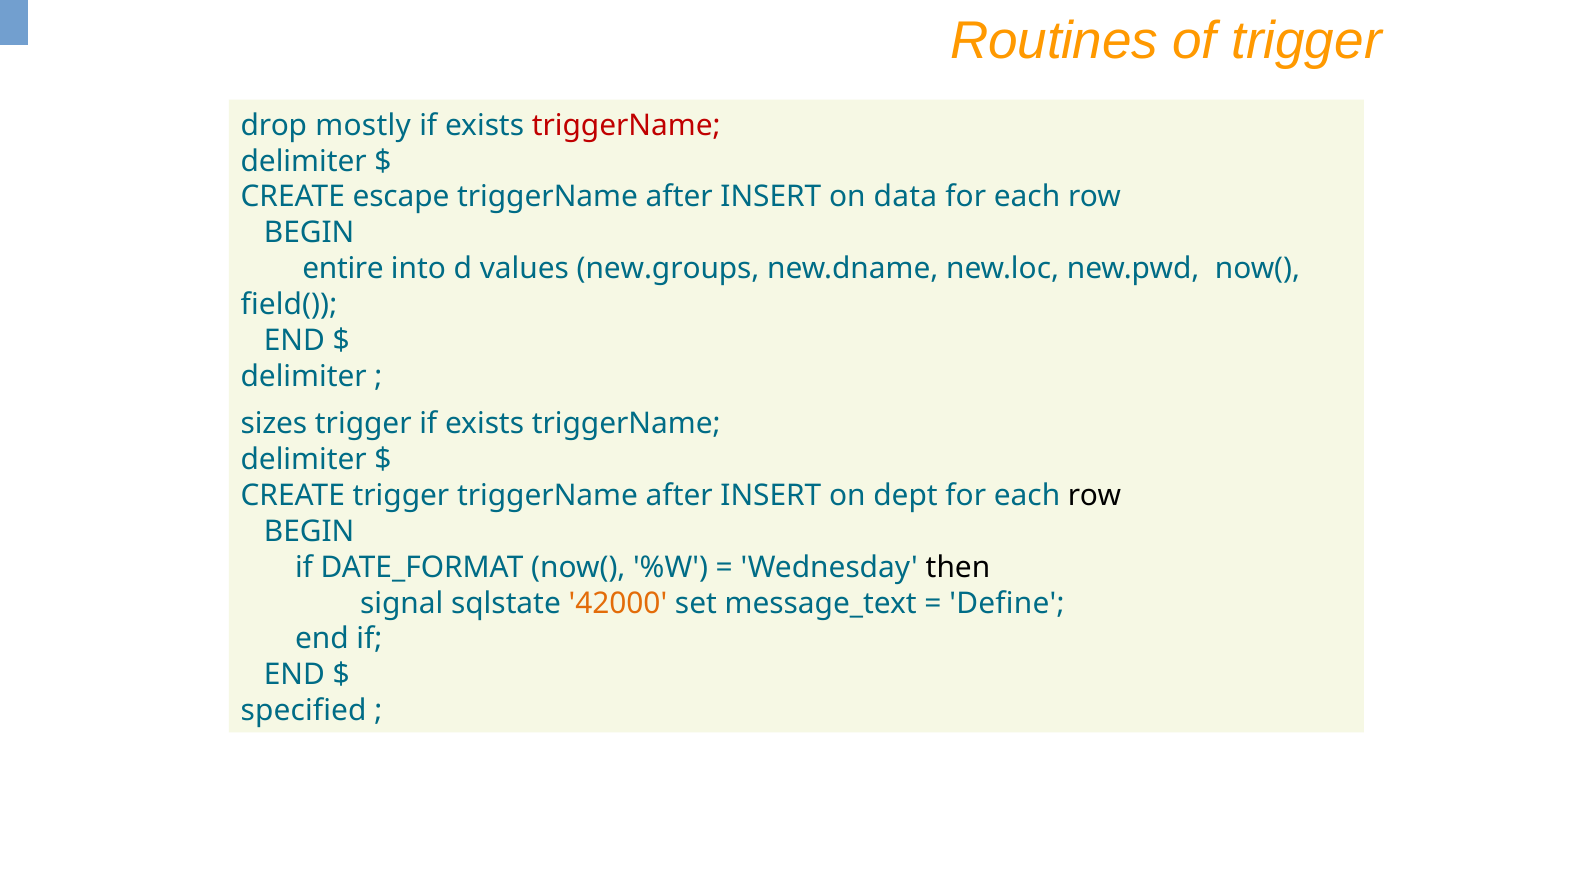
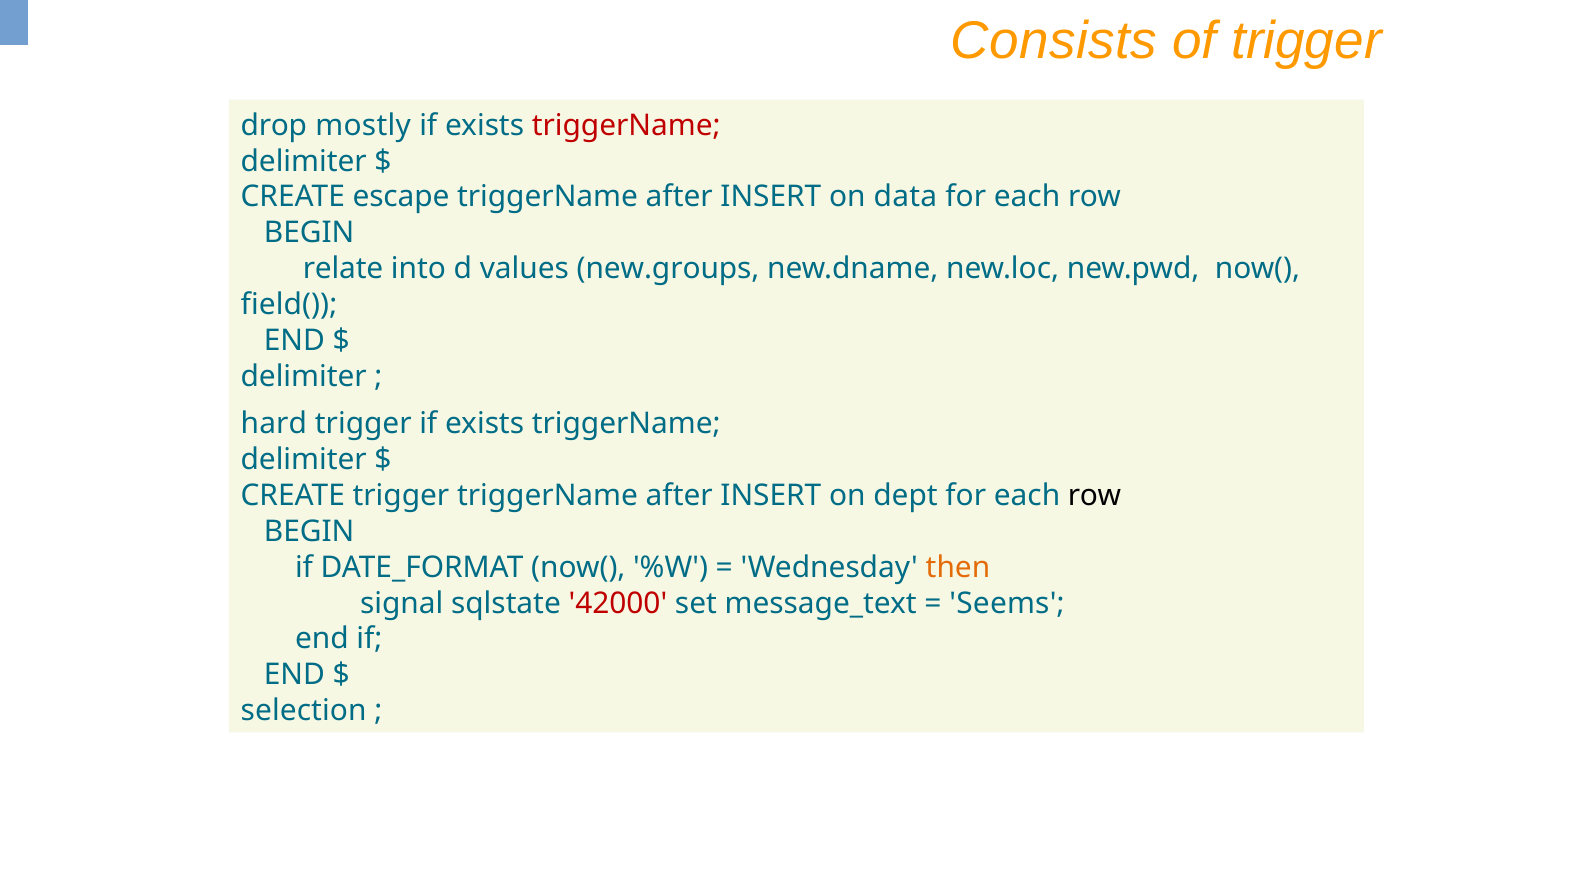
Routines: Routines -> Consists (1054, 41)
entire: entire -> relate (343, 269)
sizes: sizes -> hard (274, 424)
then colour: black -> orange (958, 567)
42000 colour: orange -> red (618, 603)
Define: Define -> Seems (1007, 603)
specified: specified -> selection (304, 711)
